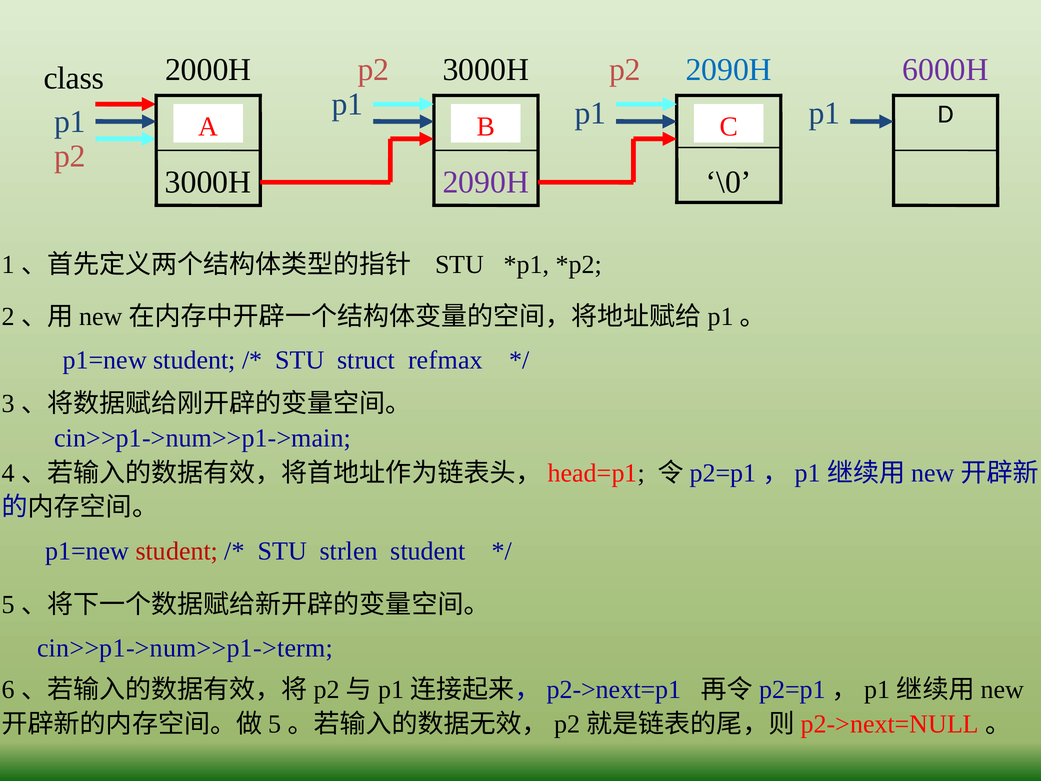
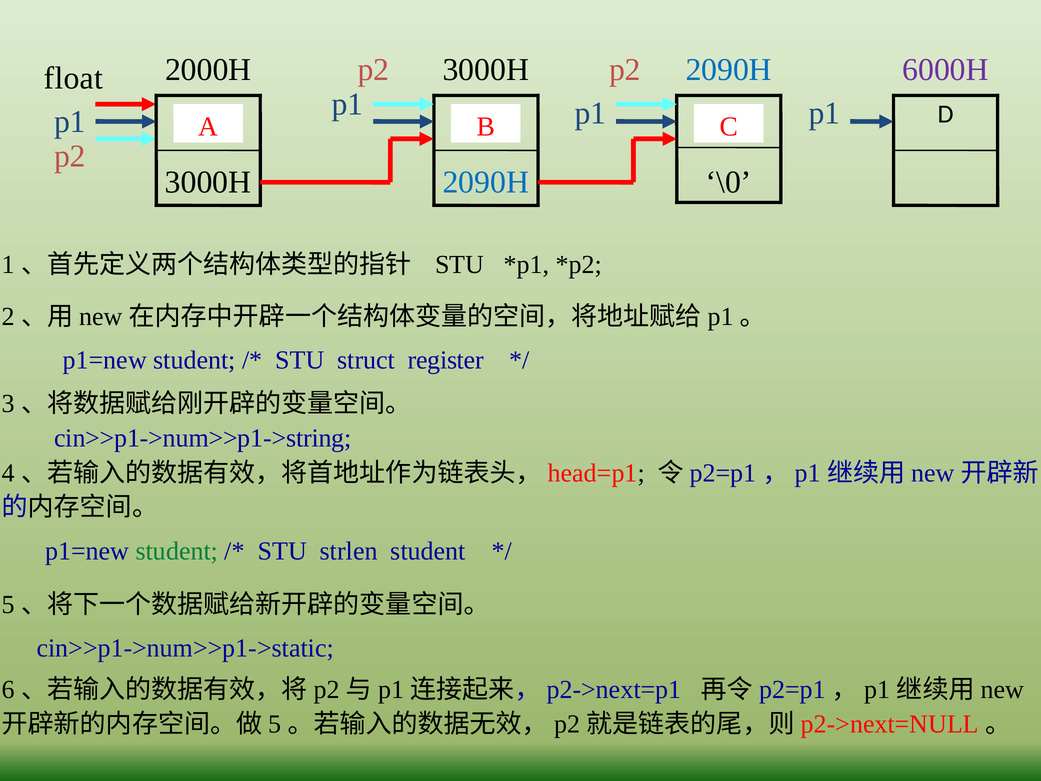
class: class -> float (73, 78)
2090H colour: purple -> blue (486, 182)
refmax: refmax -> register (446, 360)
cin>>p1->num>>p1->main: cin>>p1->num>>p1->main -> cin>>p1->num>>p1->string (203, 438)
student colour: red -> green (177, 551)
cin>>p1->num>>p1->term: cin>>p1->num>>p1->term -> cin>>p1->num>>p1->static (185, 648)
